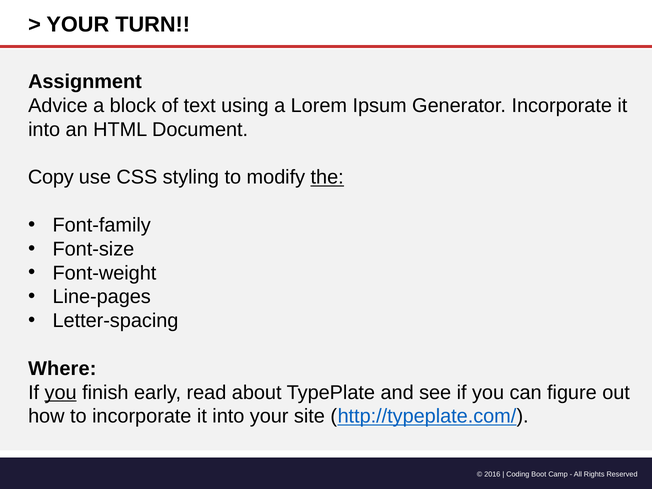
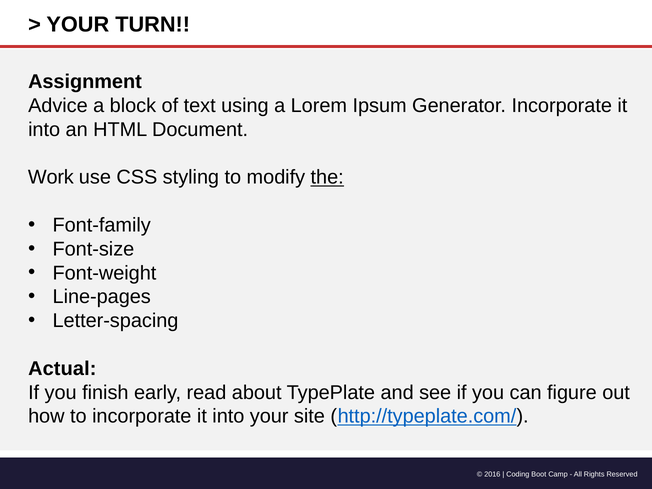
Copy: Copy -> Work (51, 177)
Where: Where -> Actual (62, 369)
you underline: present -> none (61, 392)
